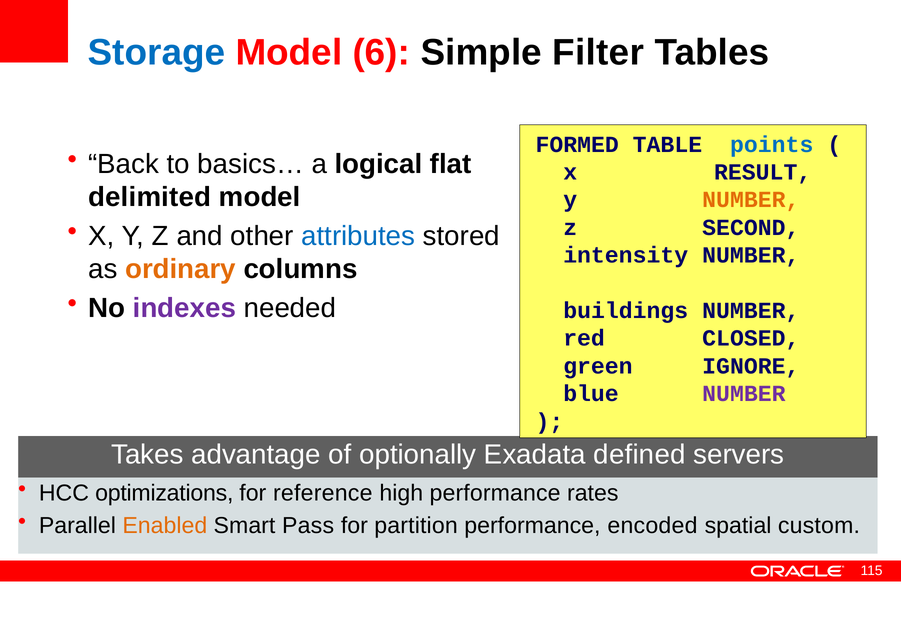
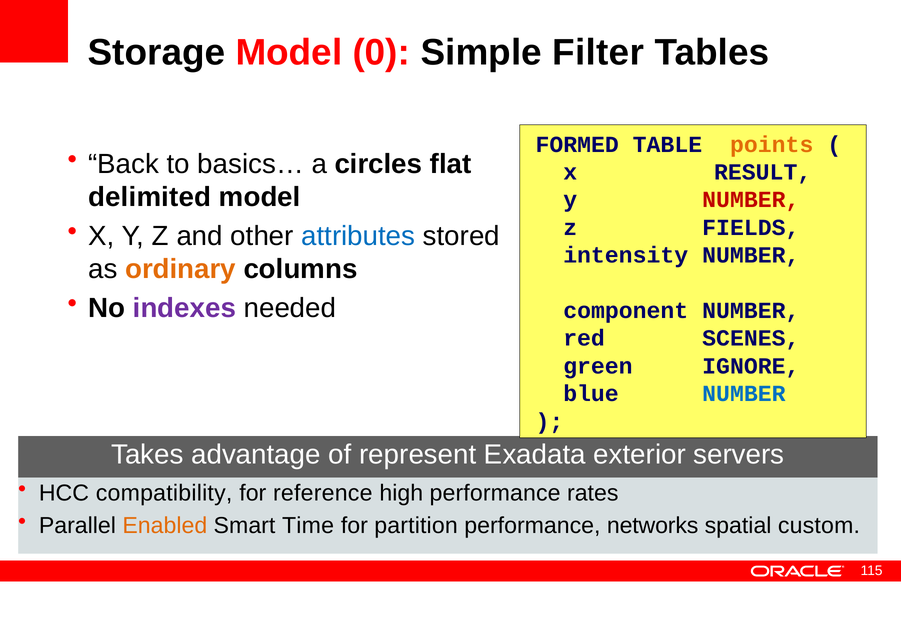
Storage colour: blue -> black (156, 53)
6: 6 -> 0 (381, 53)
points colour: blue -> orange (772, 145)
logical: logical -> circles (378, 164)
NUMBER colour: orange -> red (751, 200)
SECOND: SECOND -> FIELDS (751, 228)
buildings: buildings -> component (626, 311)
CLOSED: CLOSED -> SCENES (751, 339)
NUMBER colour: purple -> blue (744, 394)
optionally: optionally -> represent (418, 455)
defined: defined -> exterior (640, 455)
optimizations: optimizations -> compatibility (164, 494)
Pass: Pass -> Time (308, 526)
encoded: encoded -> networks (653, 526)
